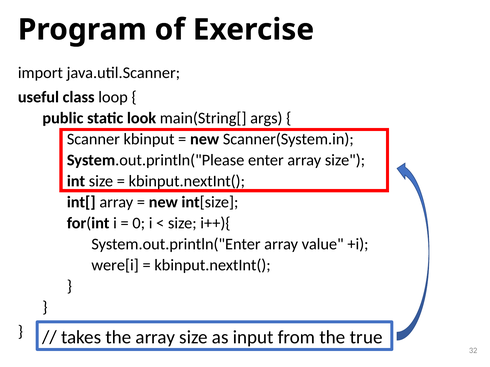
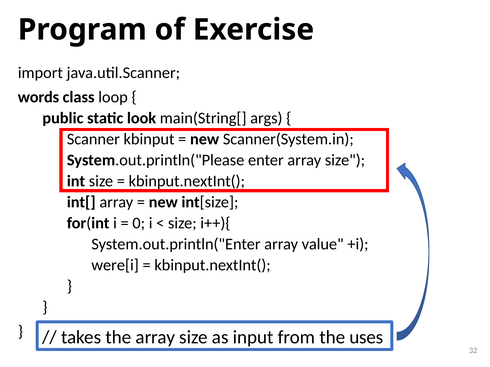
useful: useful -> words (38, 97)
true: true -> uses (366, 338)
